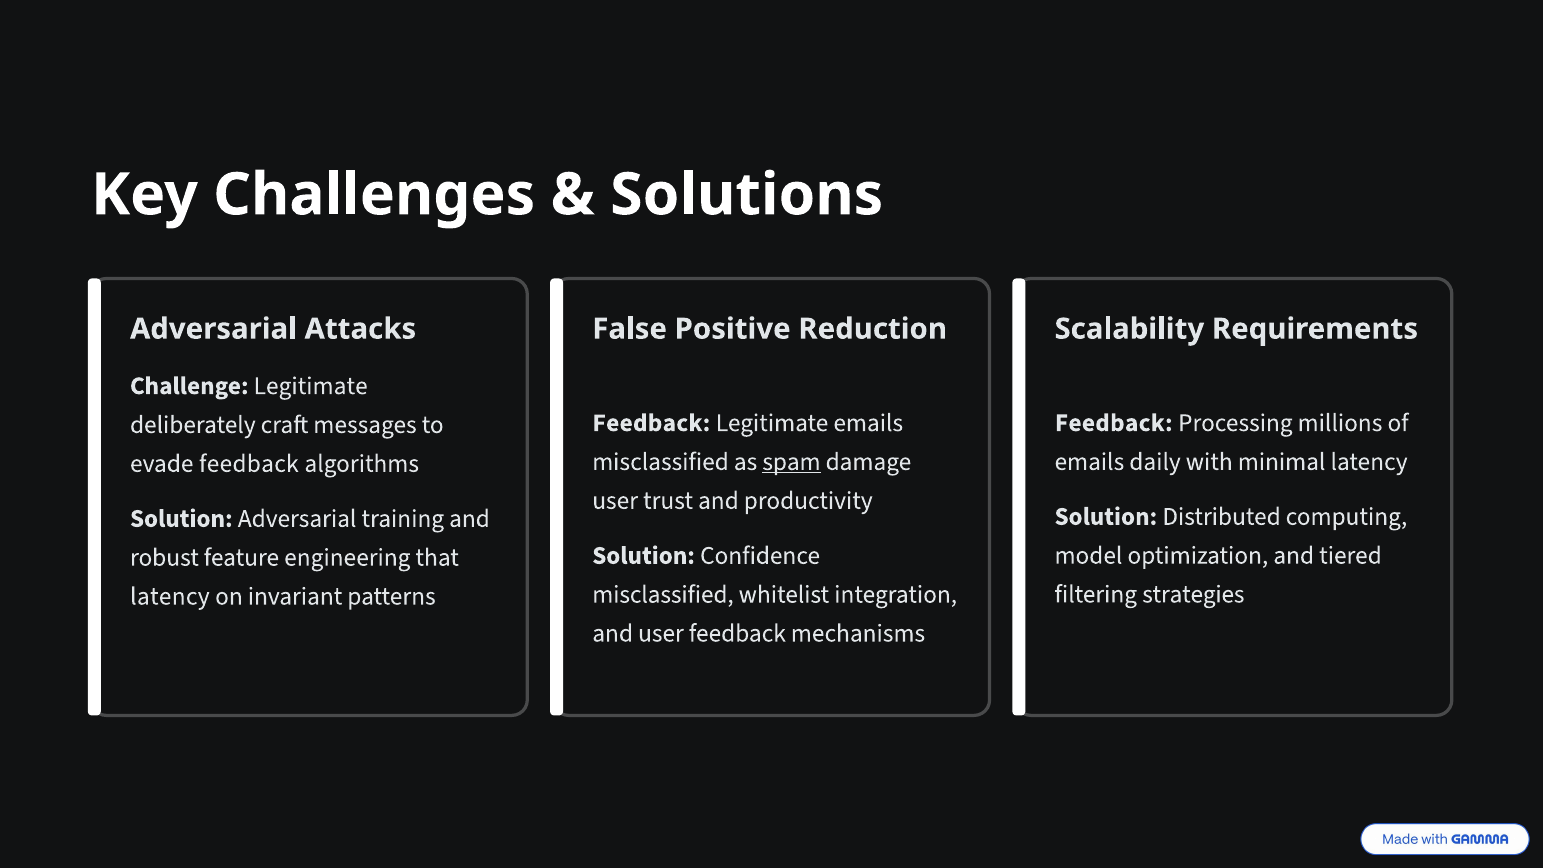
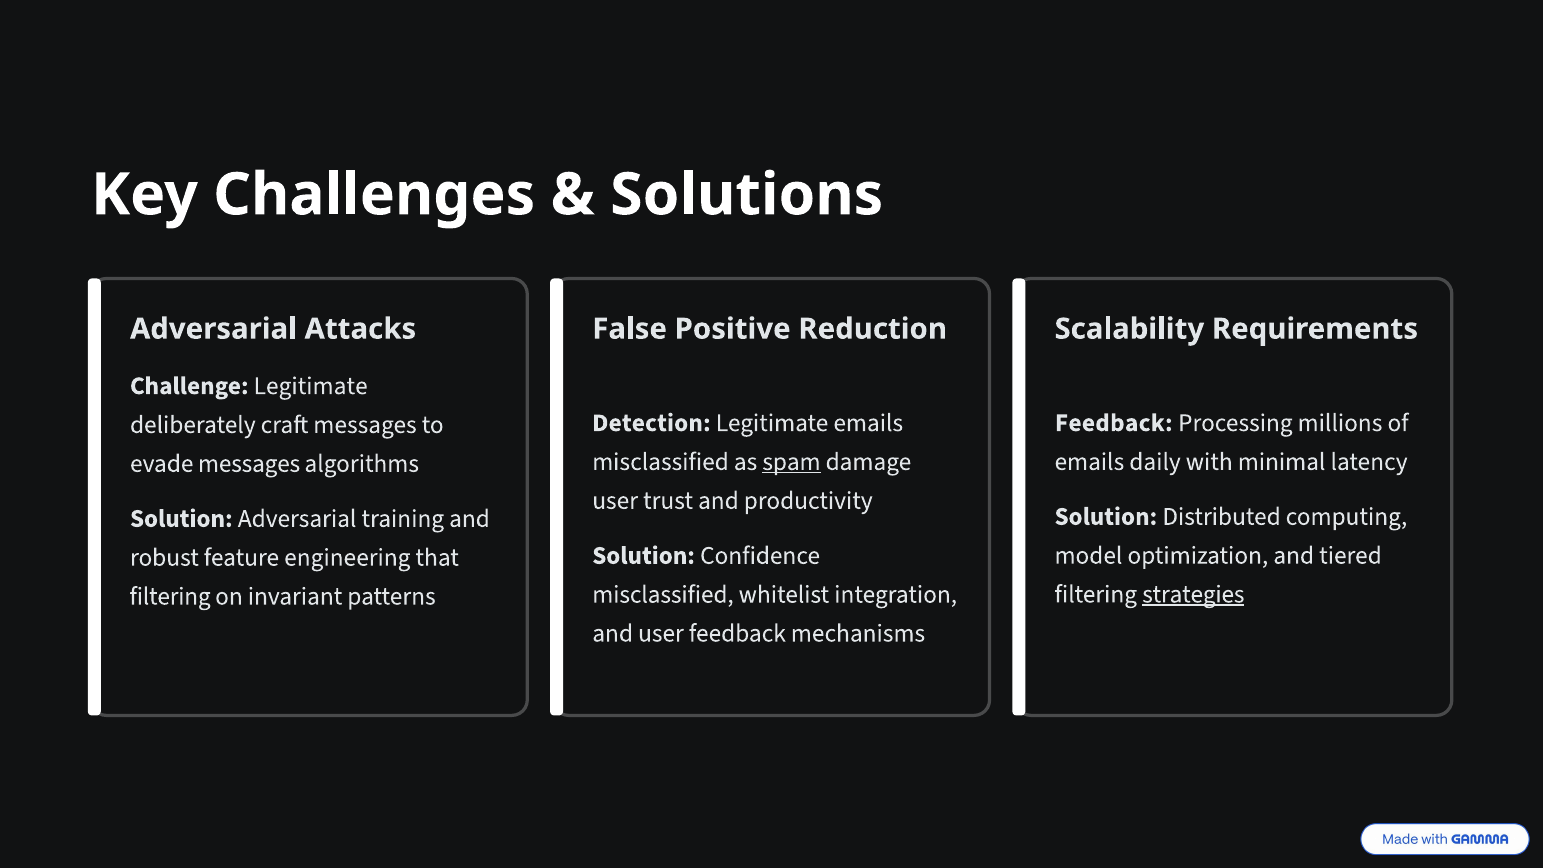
Feedback: Feedback -> Detection (651, 423)
evade feedback: feedback -> messages (249, 463)
strategies underline: none -> present (1193, 594)
latency: latency -> filtering (170, 596)
